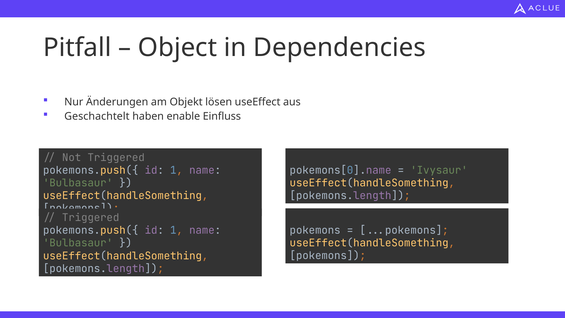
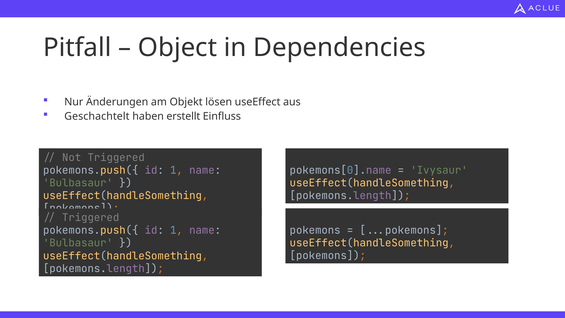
enable: enable -> erstellt (183, 116)
